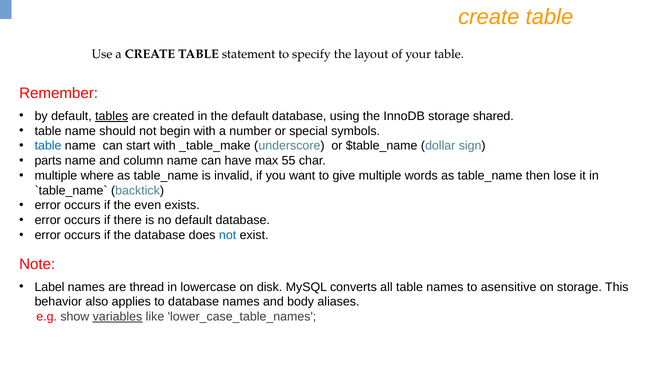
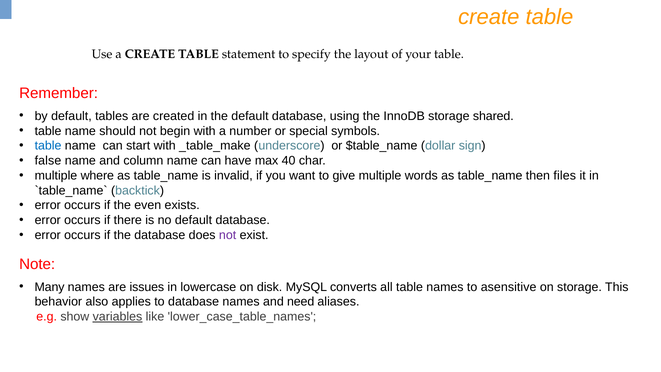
tables underline: present -> none (112, 116)
parts: parts -> false (48, 161)
55: 55 -> 40 (289, 161)
lose: lose -> files (565, 175)
not colour: blue -> purple (228, 235)
Label: Label -> Many (50, 287)
thread: thread -> issues (147, 287)
body: body -> need (301, 302)
